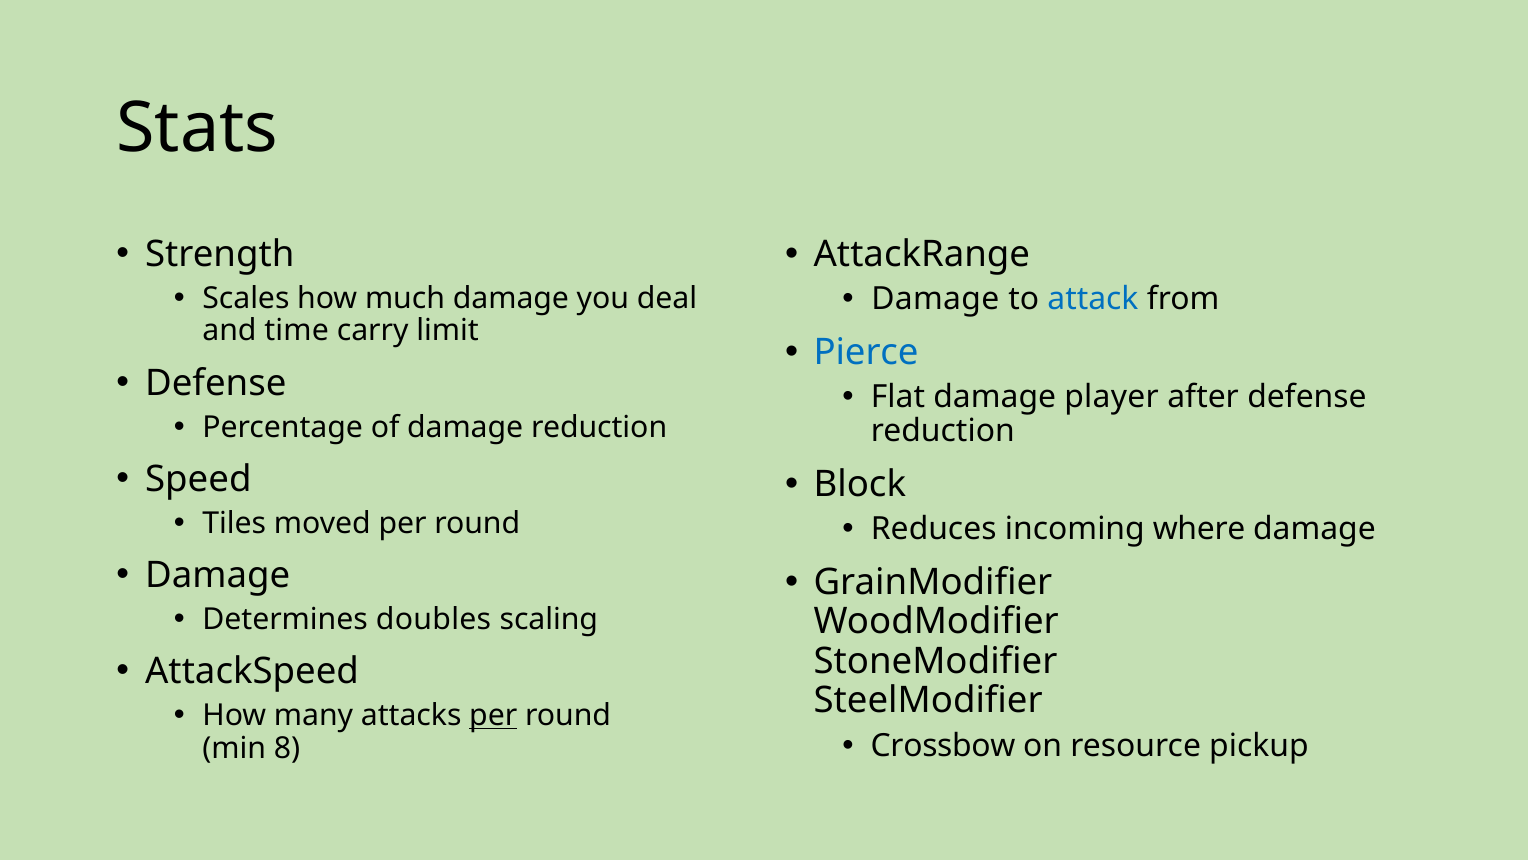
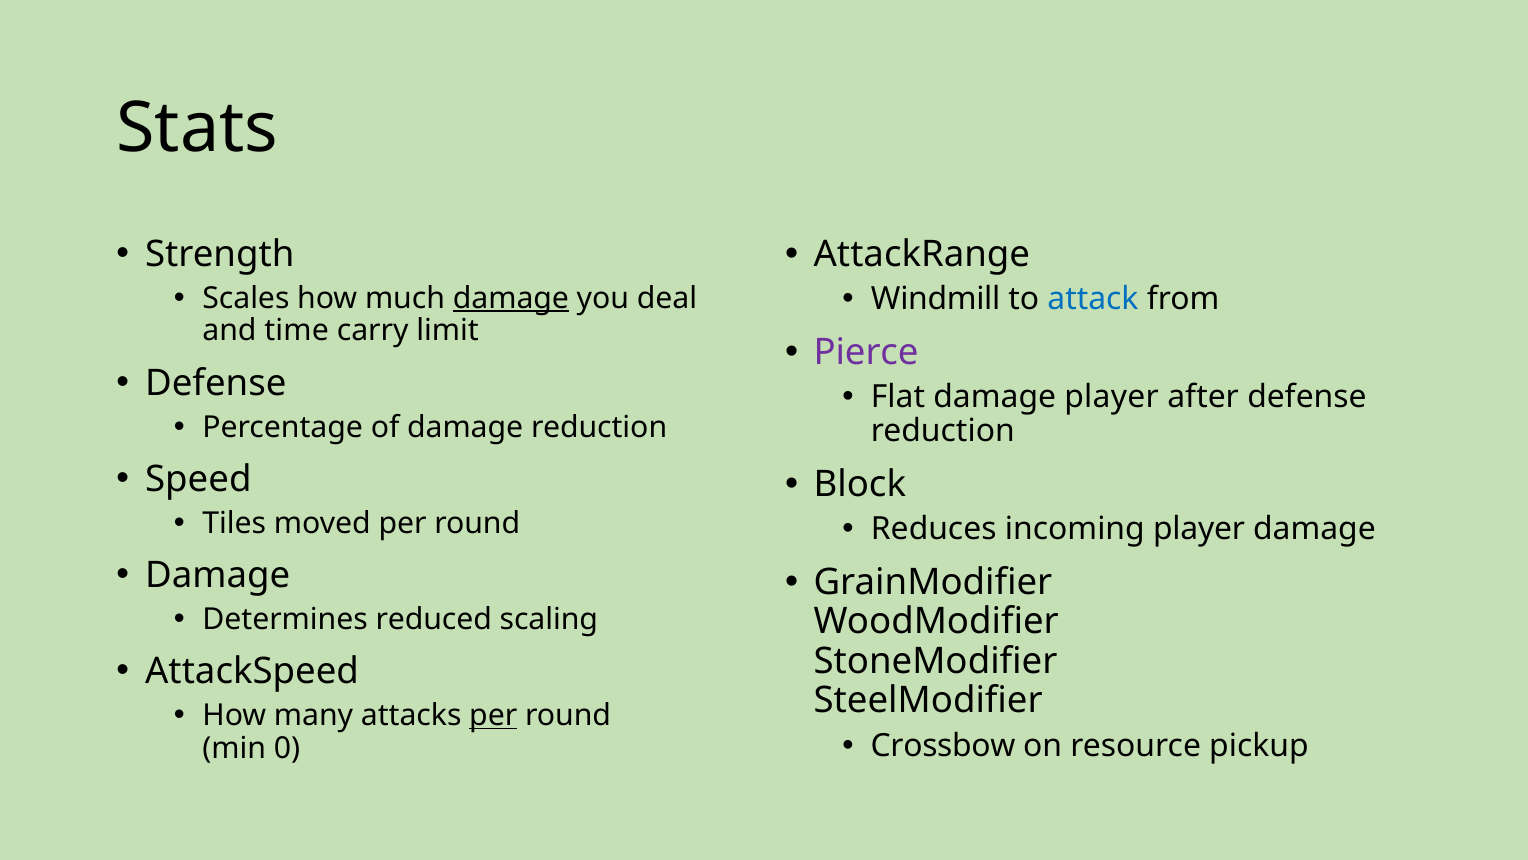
damage underline: none -> present (511, 298)
Damage: Damage -> Windmill (936, 299)
Pierce colour: blue -> purple (866, 352)
incoming where: where -> player (1199, 529)
doubles: doubles -> reduced (434, 619)
8: 8 -> 0 (287, 748)
